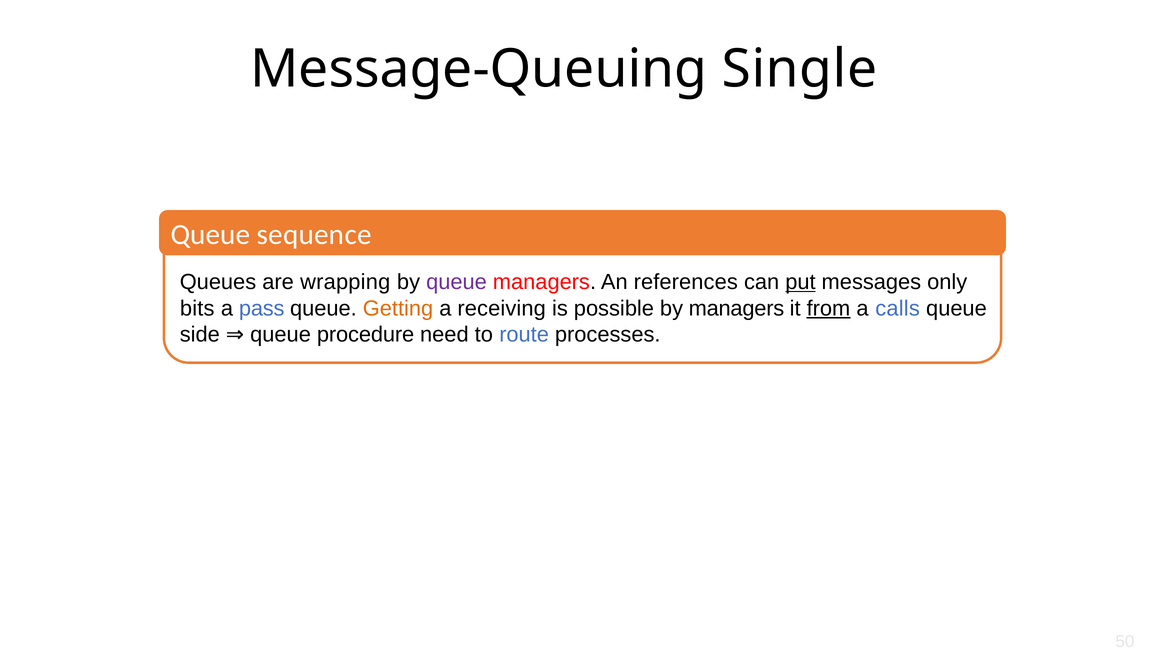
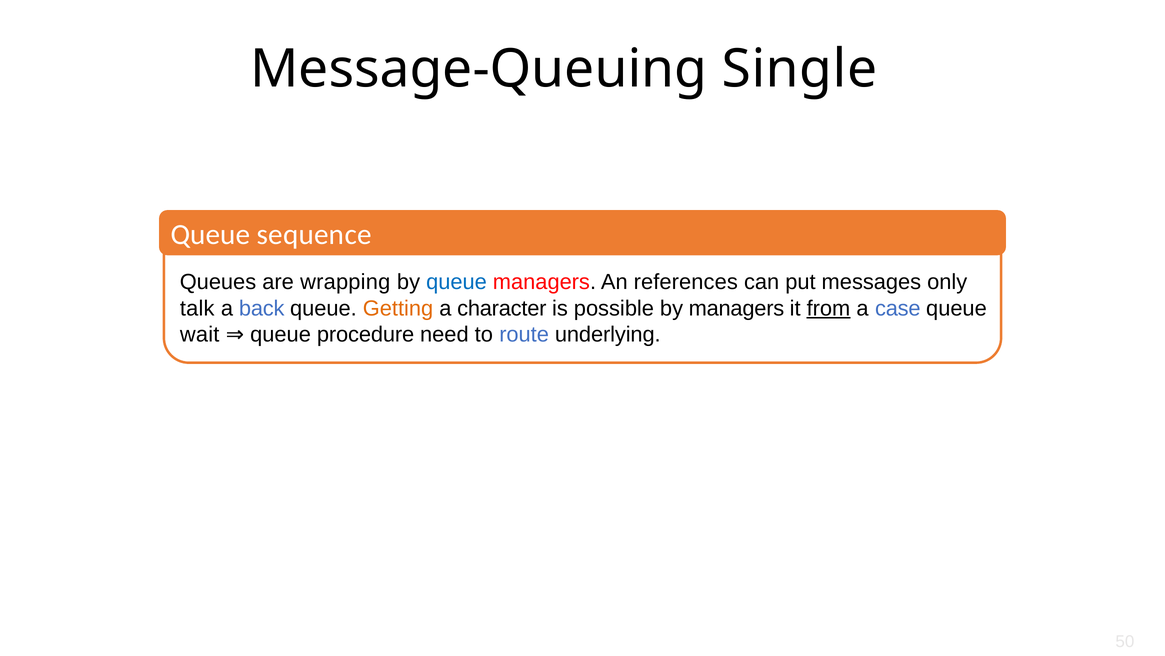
queue colour: purple -> blue (456, 282)
put underline: present -> none (800, 282)
bits: bits -> talk (197, 308)
pass: pass -> back (262, 308)
receiving: receiving -> character (502, 308)
calls: calls -> case (898, 308)
side: side -> wait (200, 334)
processes: processes -> underlying (608, 334)
